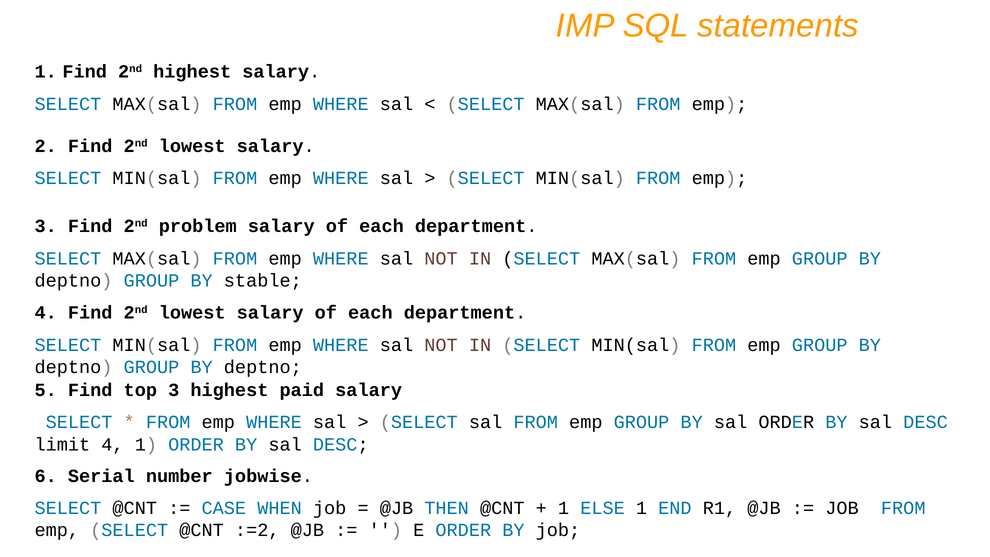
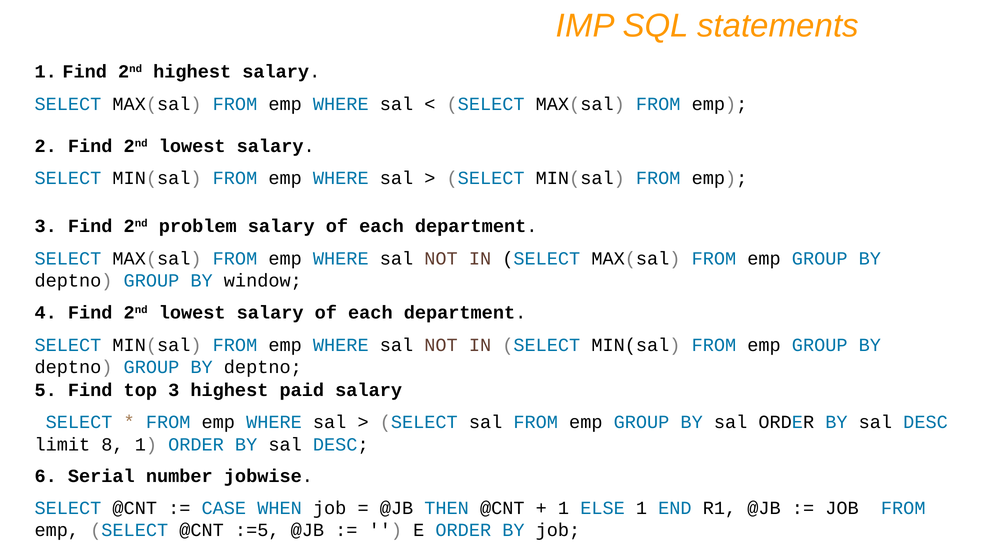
stable: stable -> window (263, 281)
limit 4: 4 -> 8 (112, 444)
:=2: :=2 -> :=5 (257, 530)
